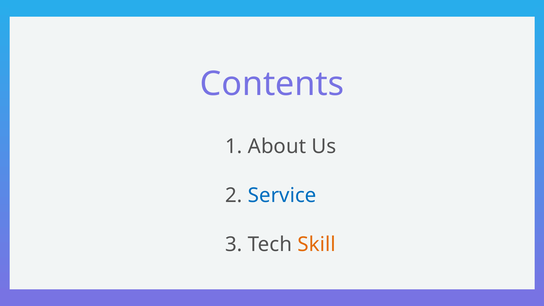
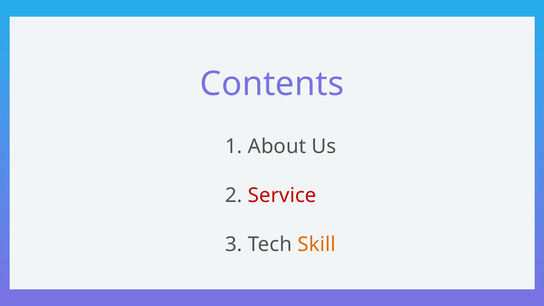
Service colour: blue -> red (282, 196)
